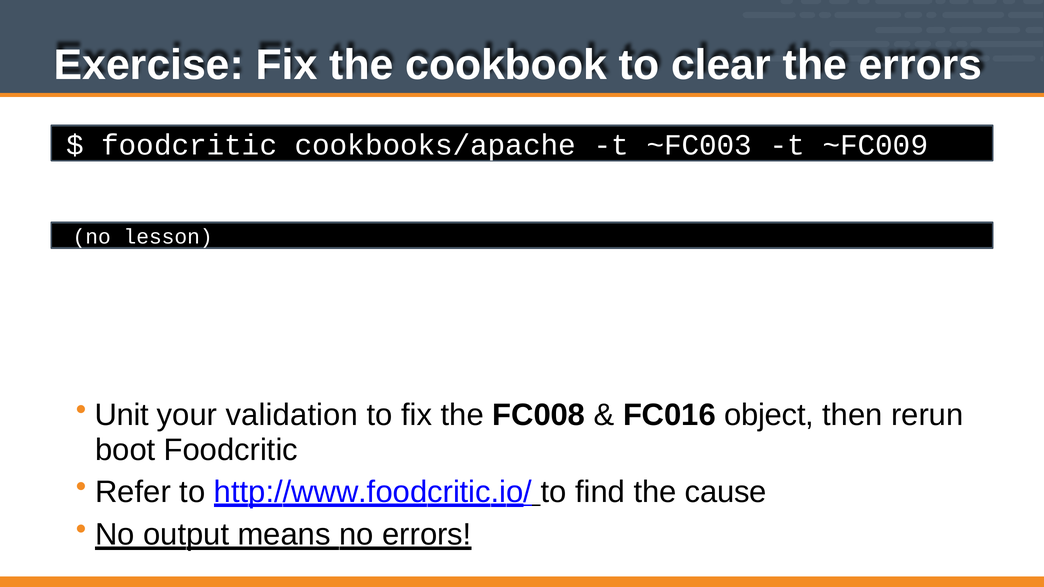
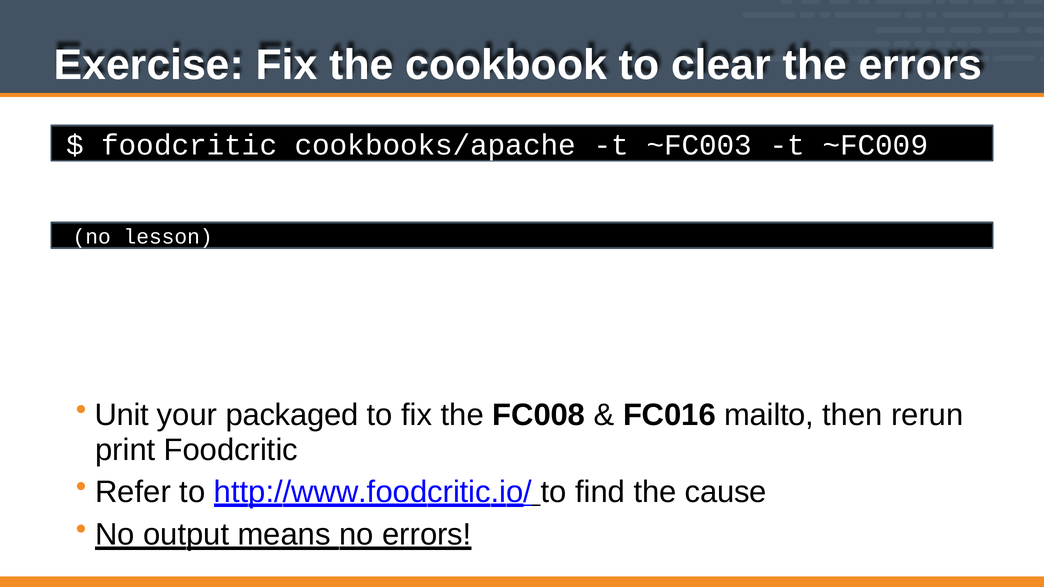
validation: validation -> packaged (292, 415)
object: object -> mailto (769, 415)
boot: boot -> print (125, 450)
